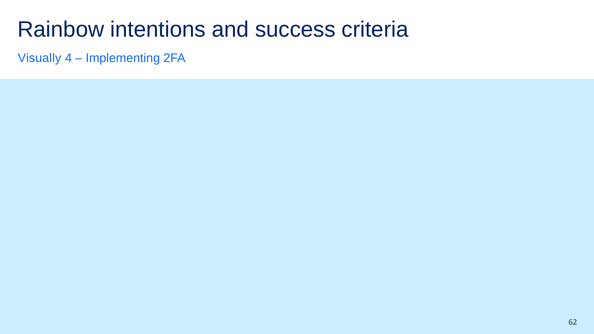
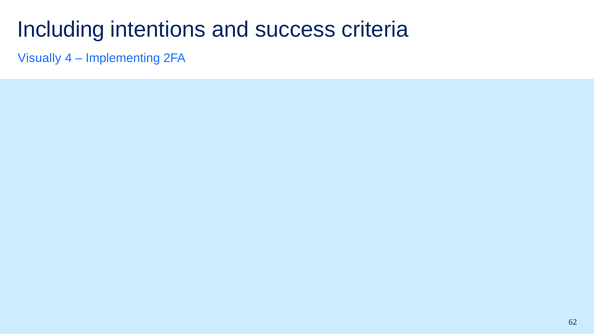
Rainbow: Rainbow -> Including (61, 29)
